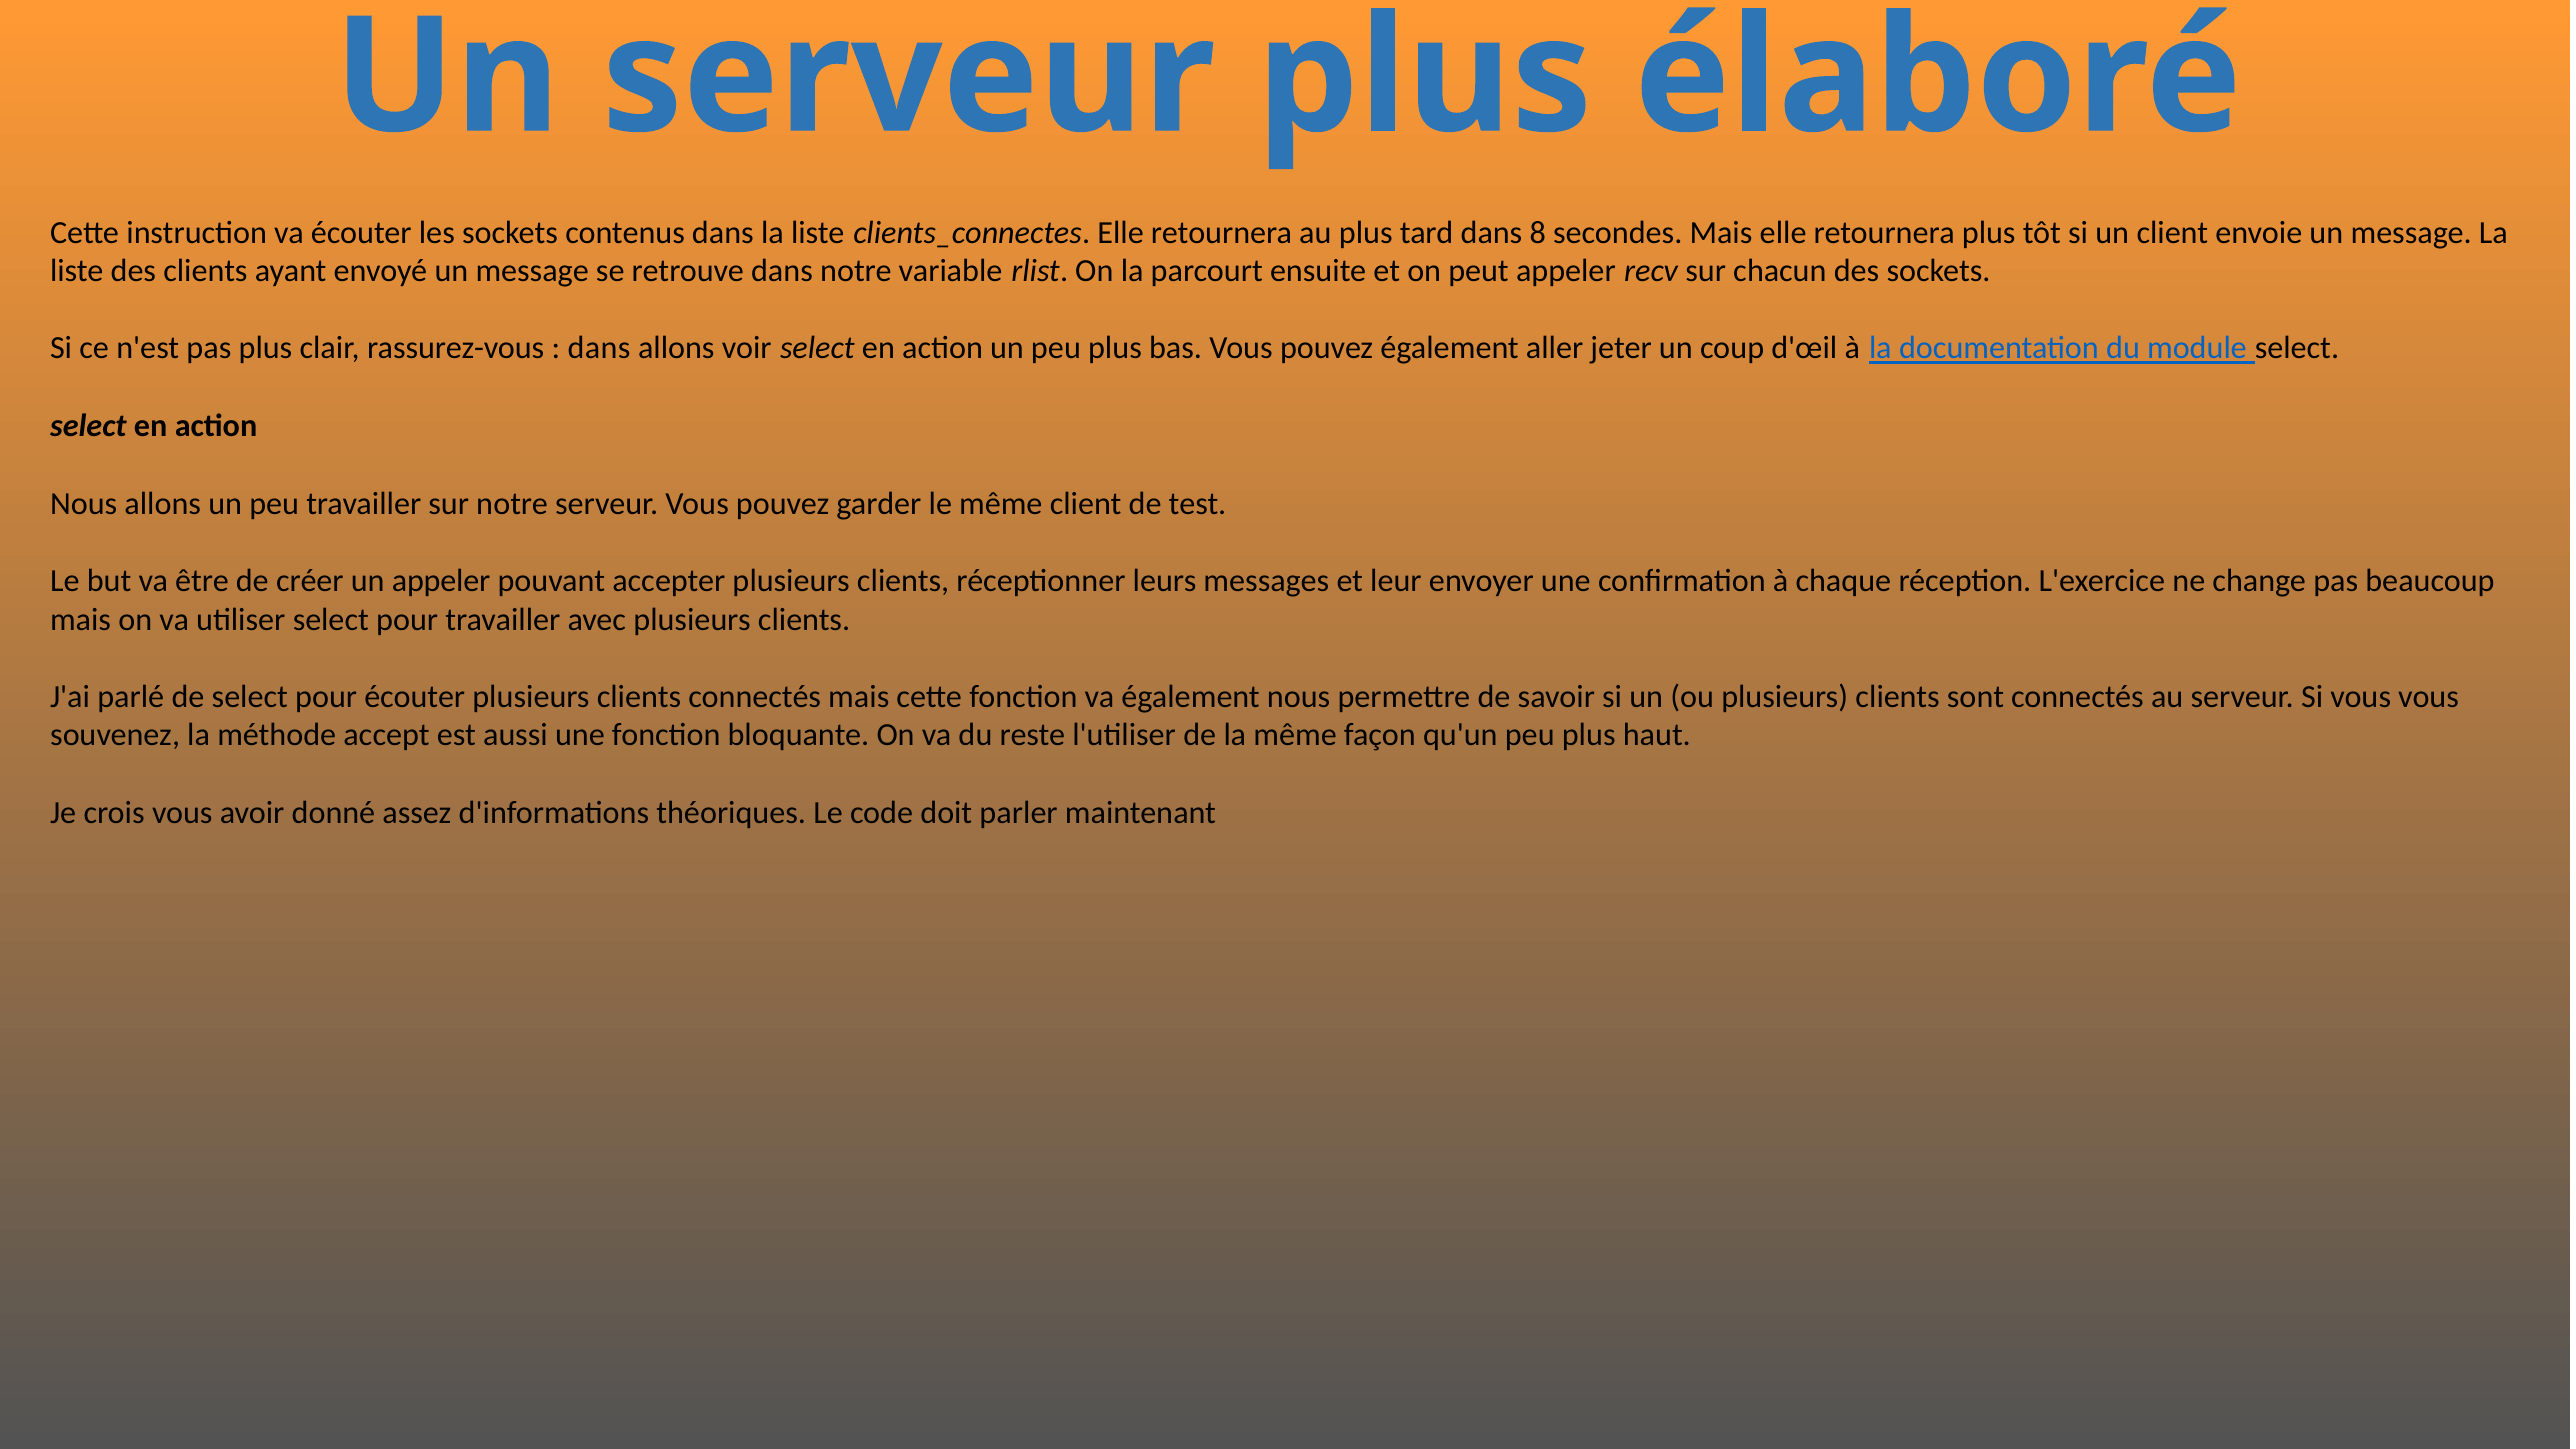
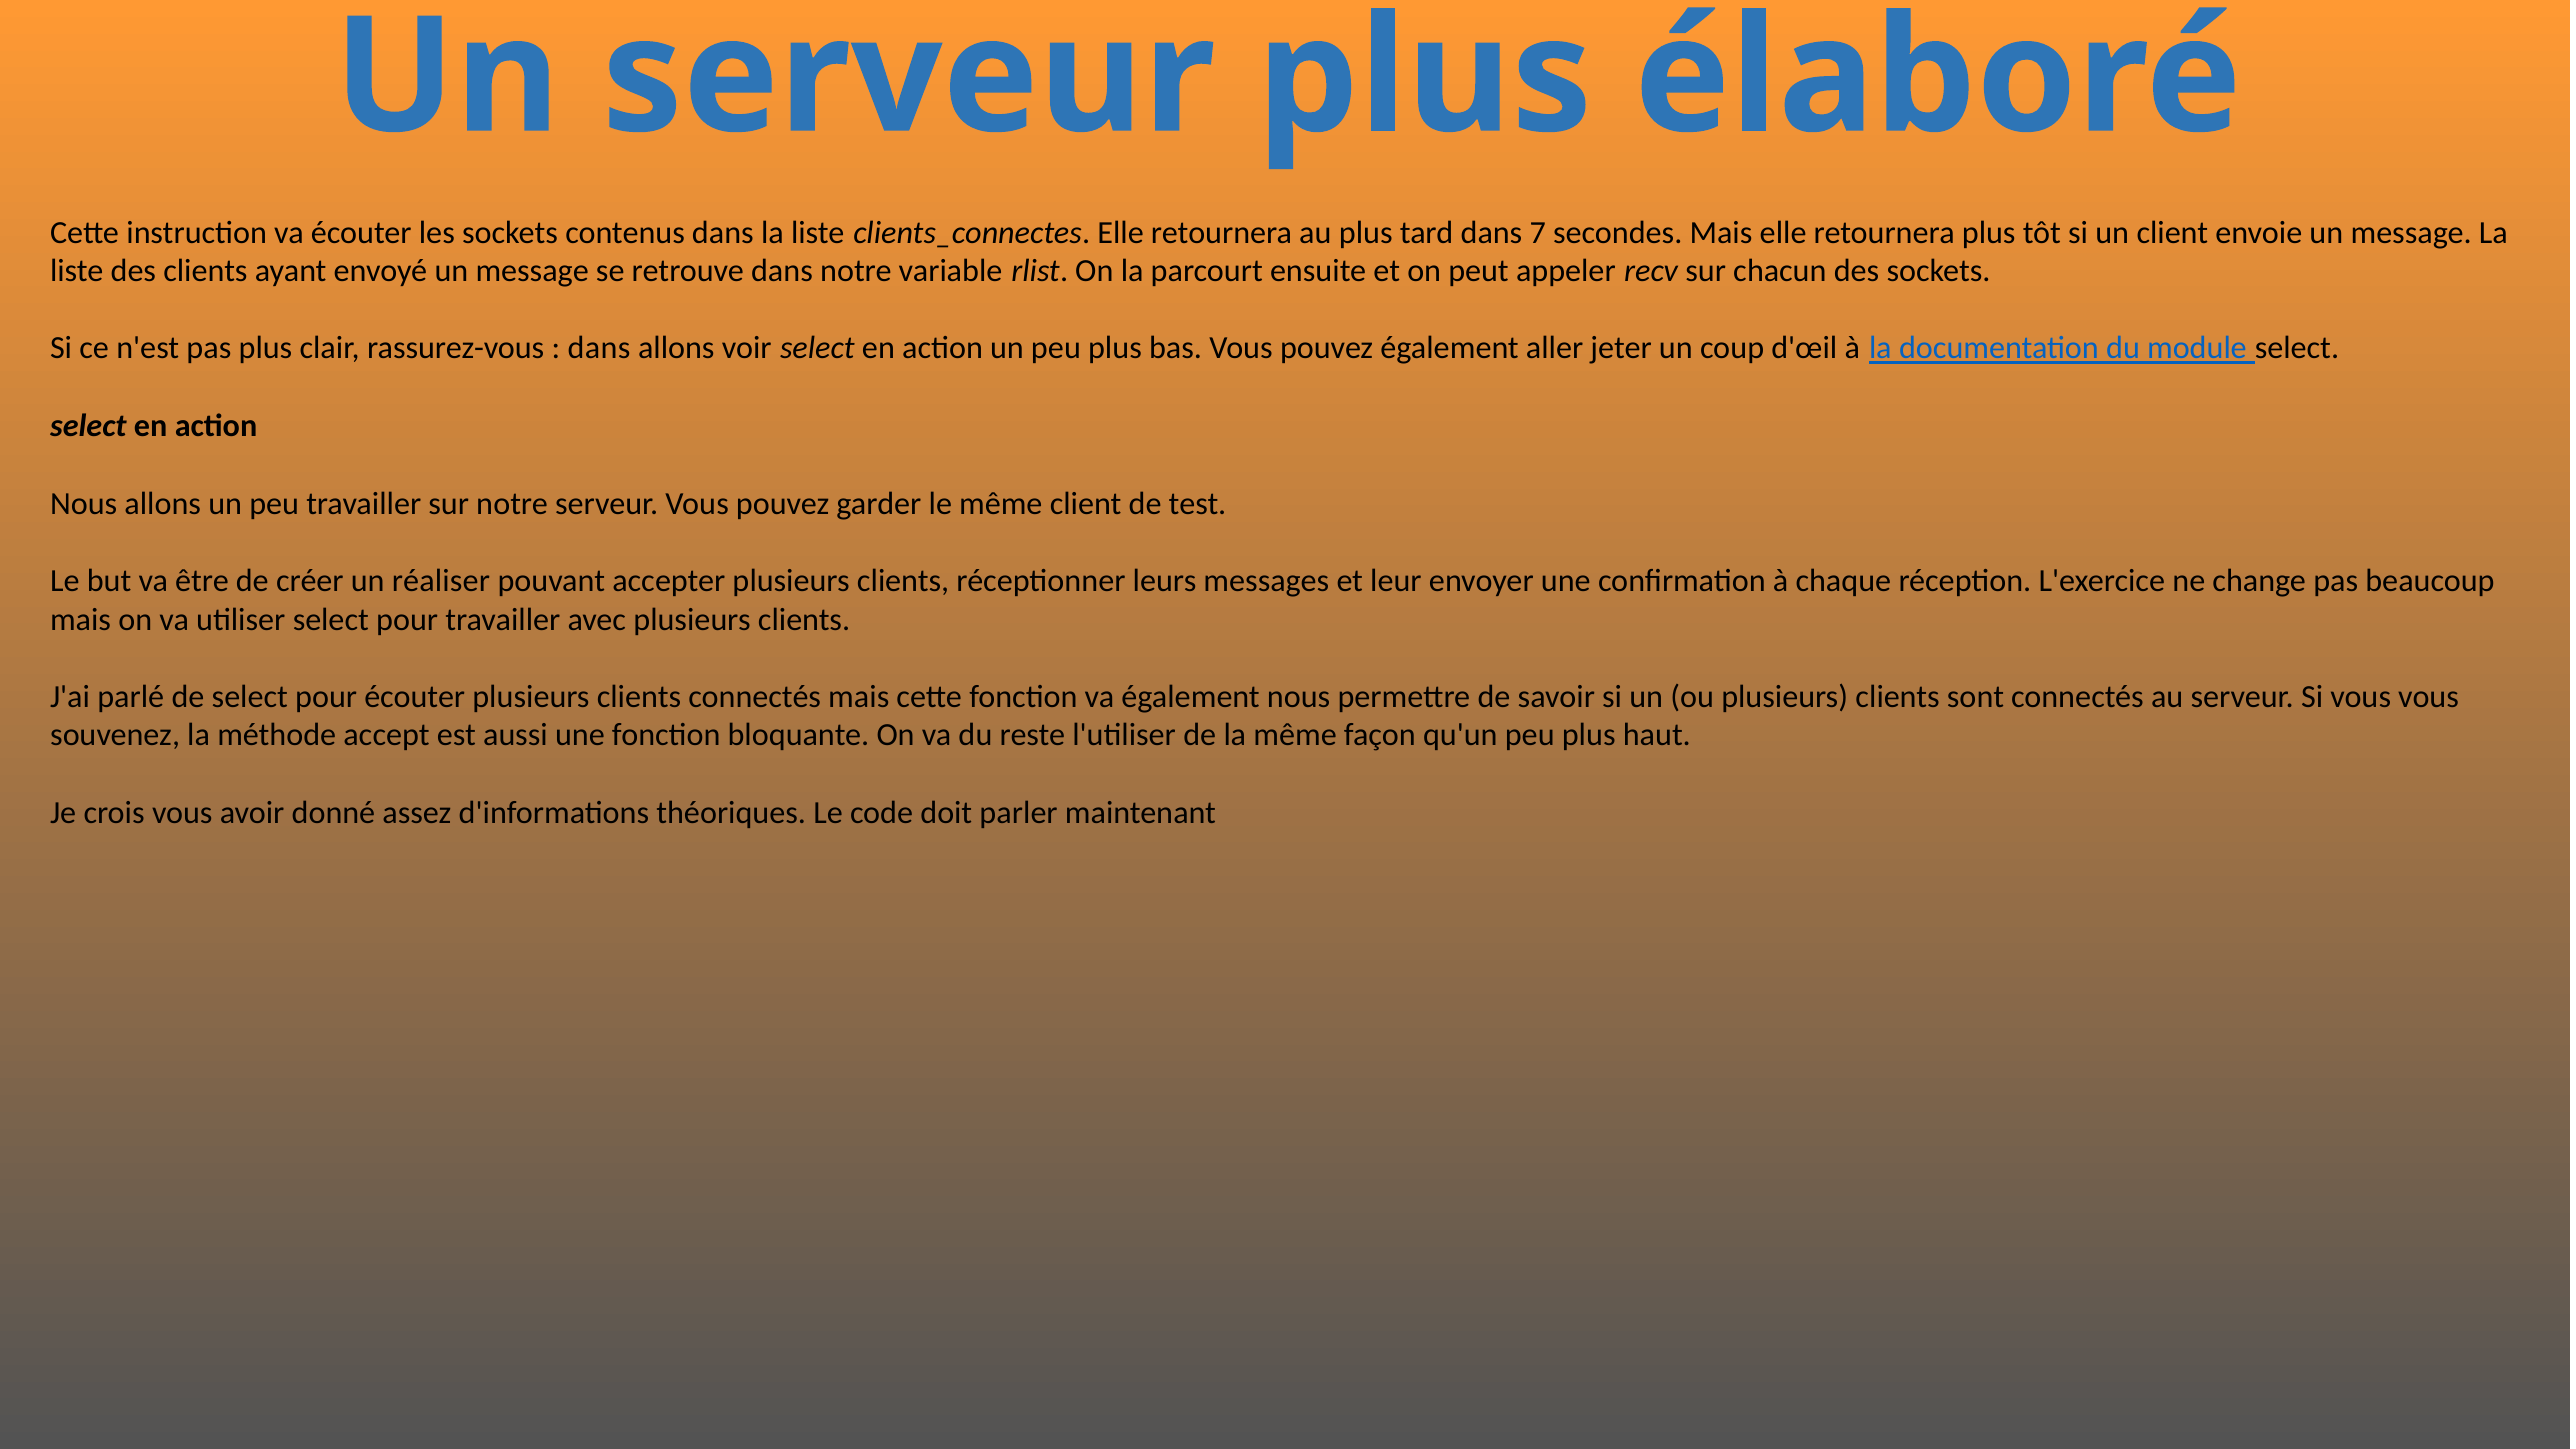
8: 8 -> 7 (1538, 232)
un appeler: appeler -> réaliser (441, 581)
